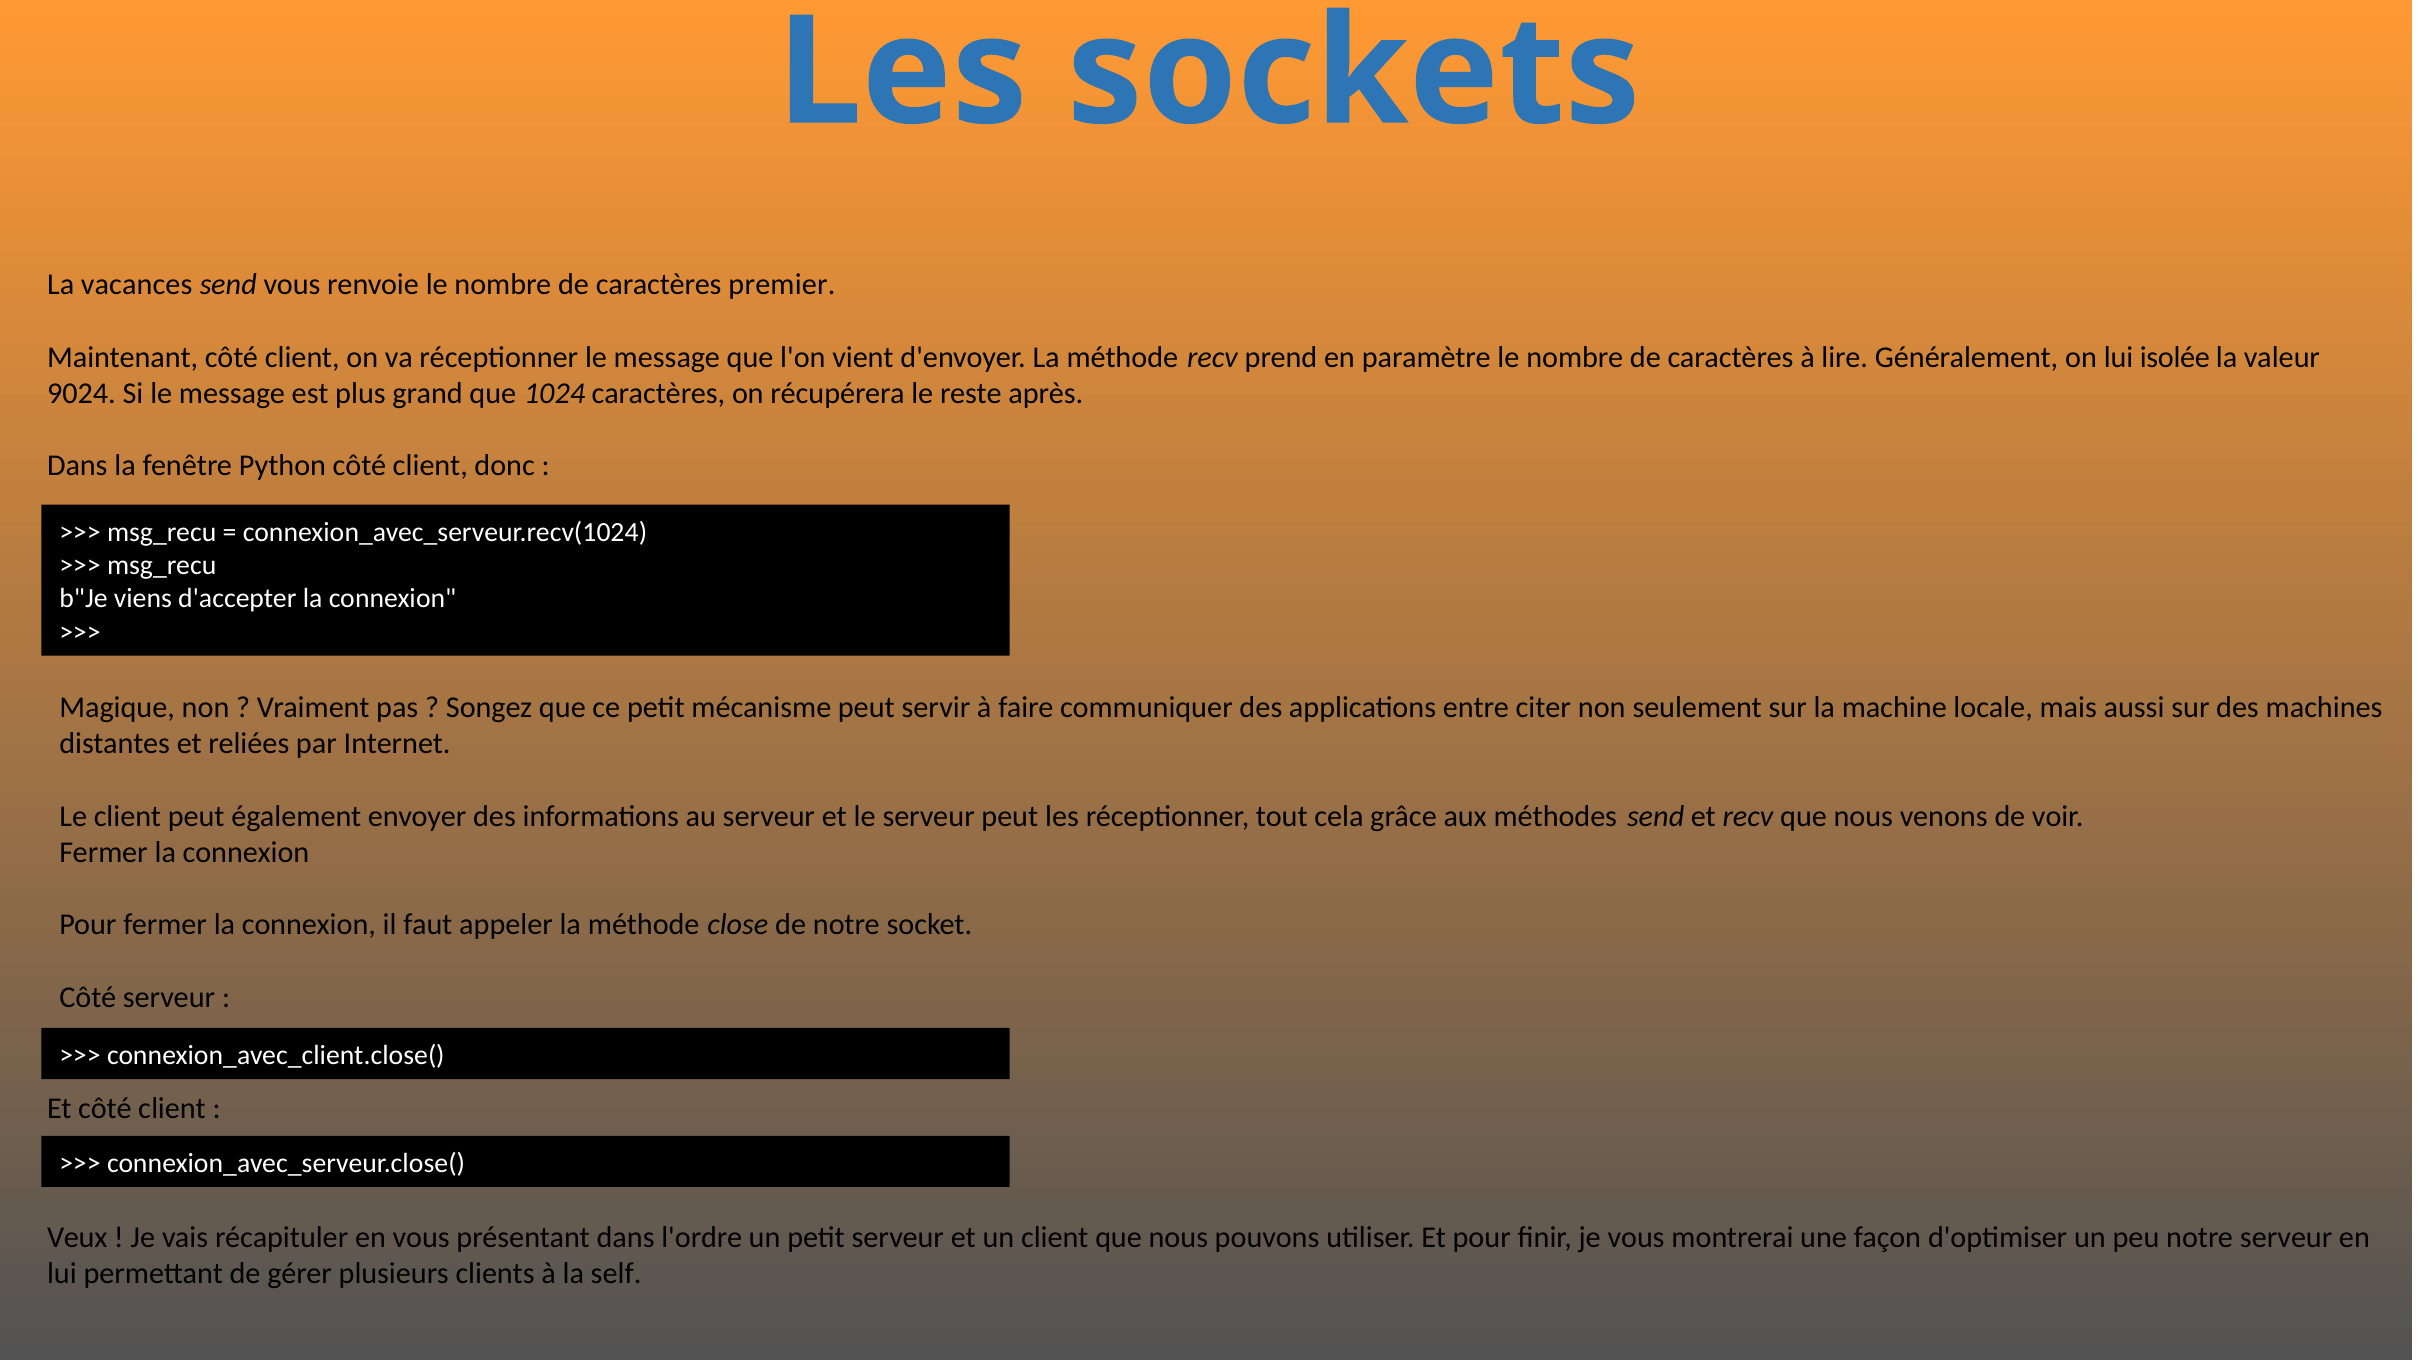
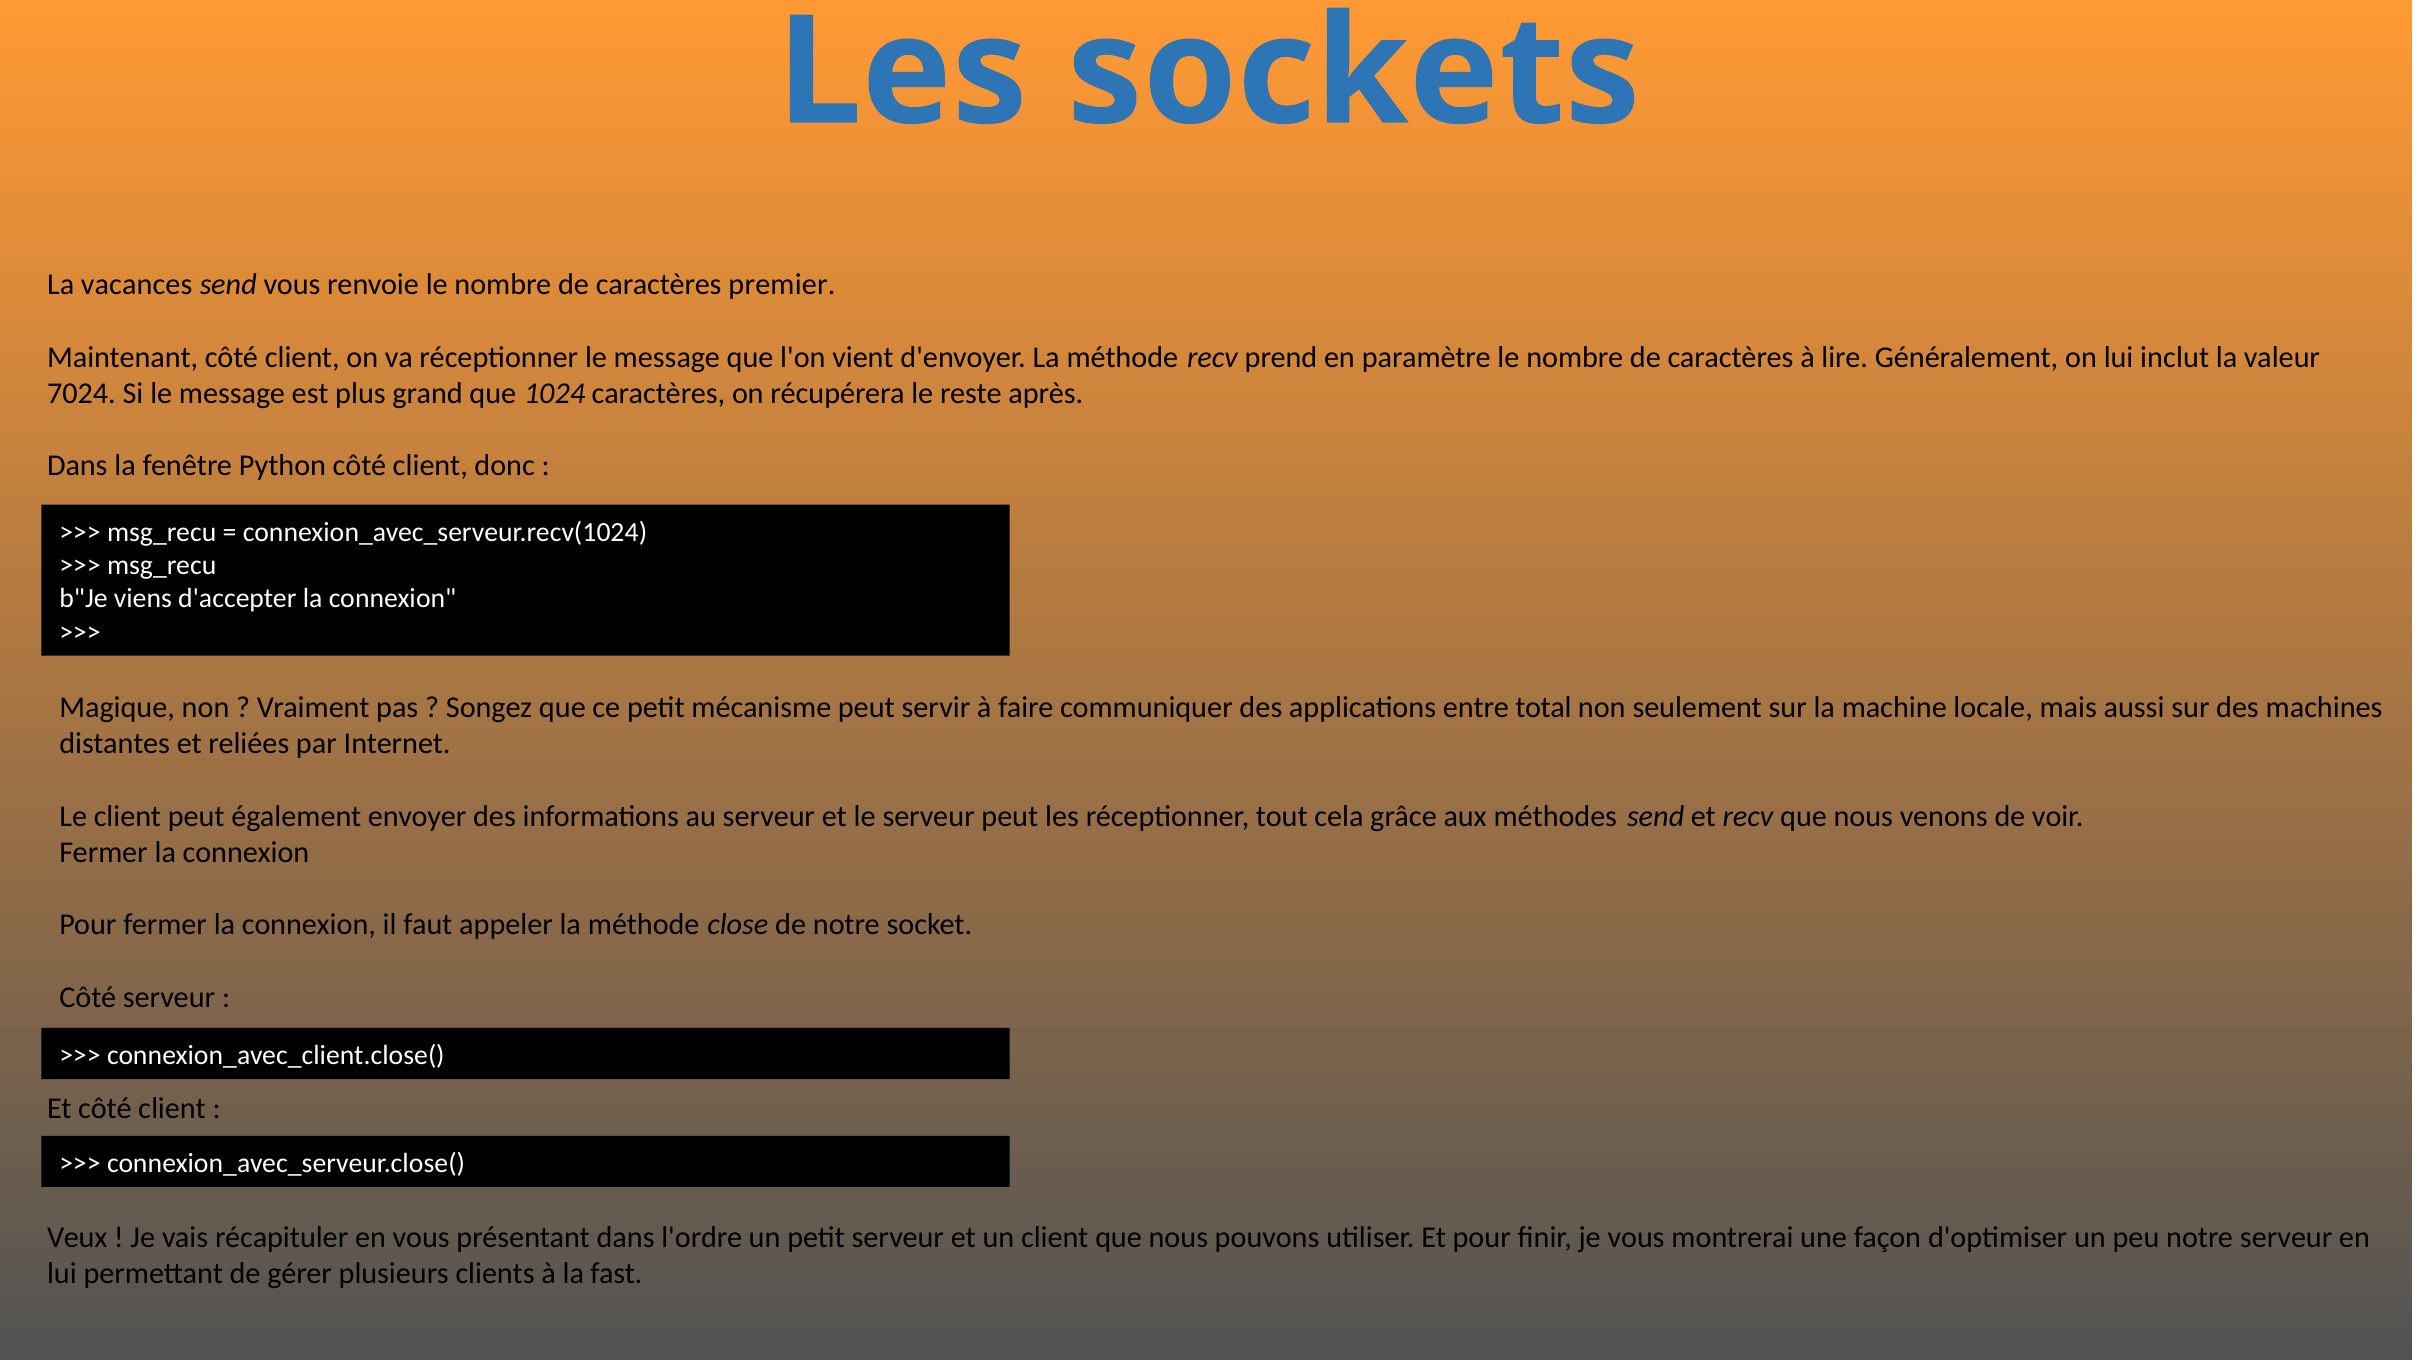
isolée: isolée -> inclut (2175, 357)
9024: 9024 -> 7024 (81, 393)
citer: citer -> total (1543, 707)
self: self -> fast (616, 1274)
